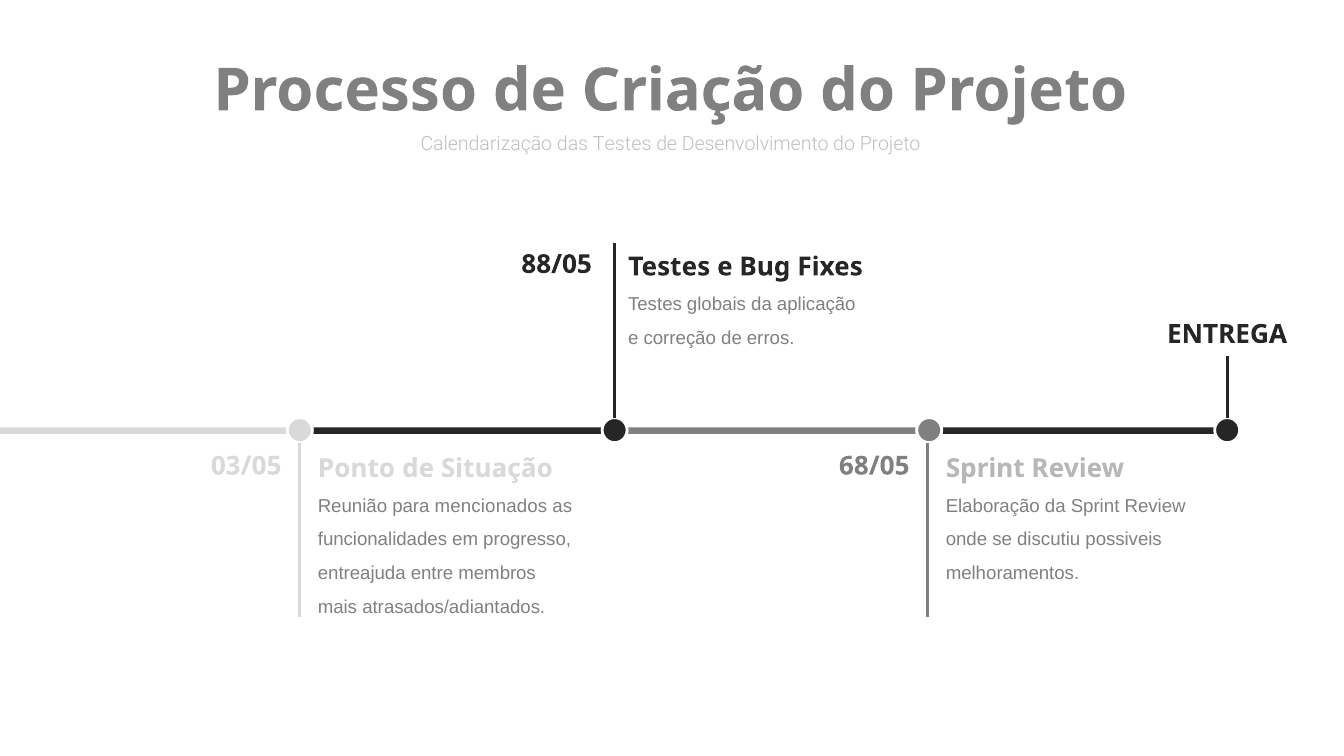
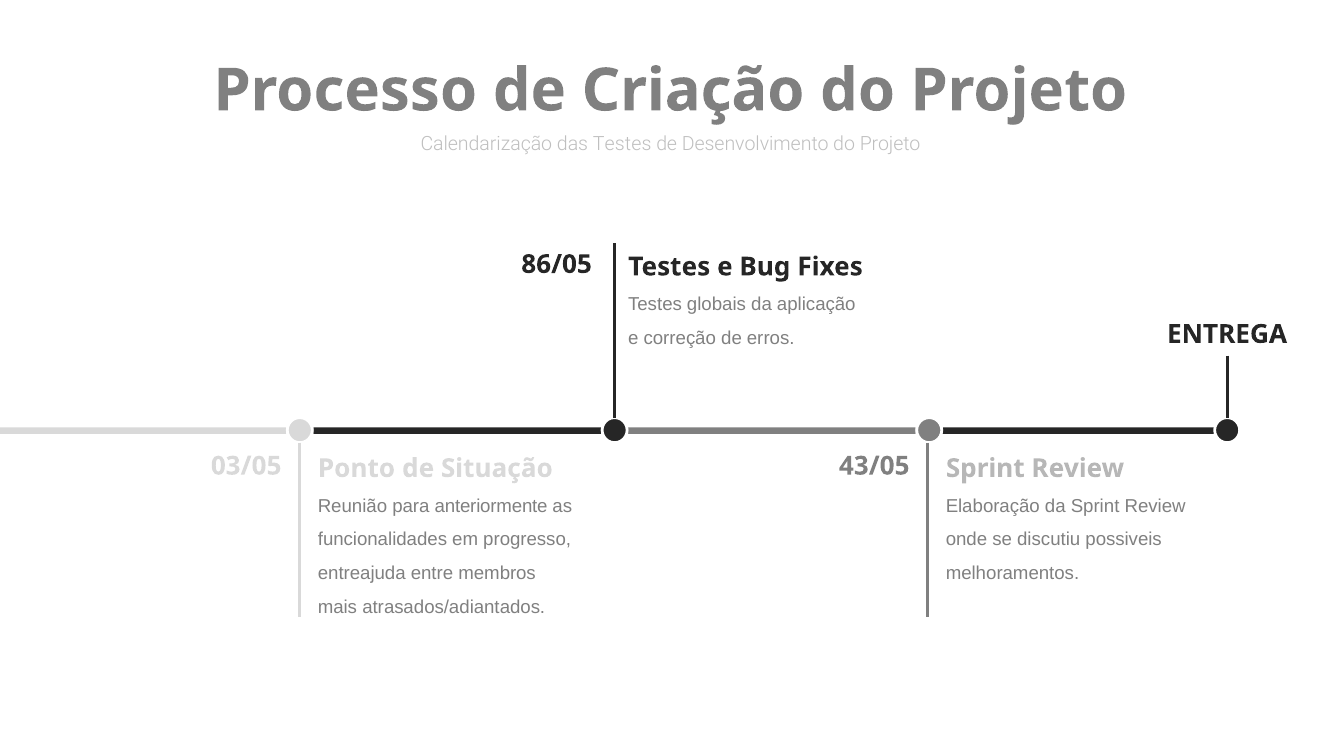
88/05: 88/05 -> 86/05 (557, 264)
68/05: 68/05 -> 43/05 (874, 466)
mencionados: mencionados -> anteriormente (491, 506)
